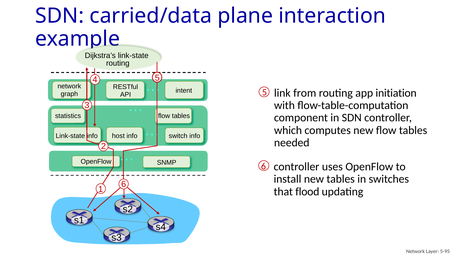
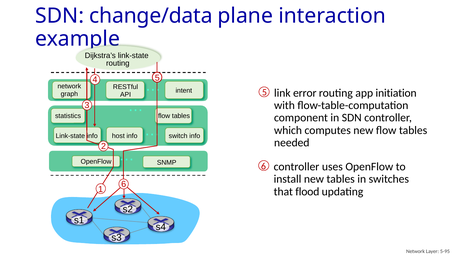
carried/data: carried/data -> change/data (151, 16)
from: from -> error (305, 93)
